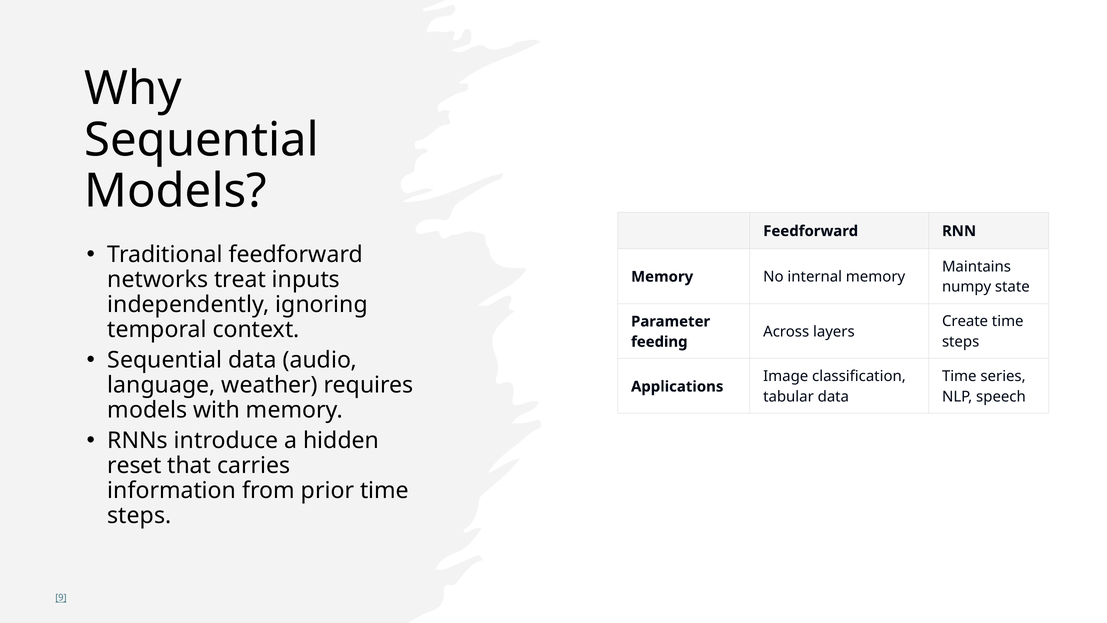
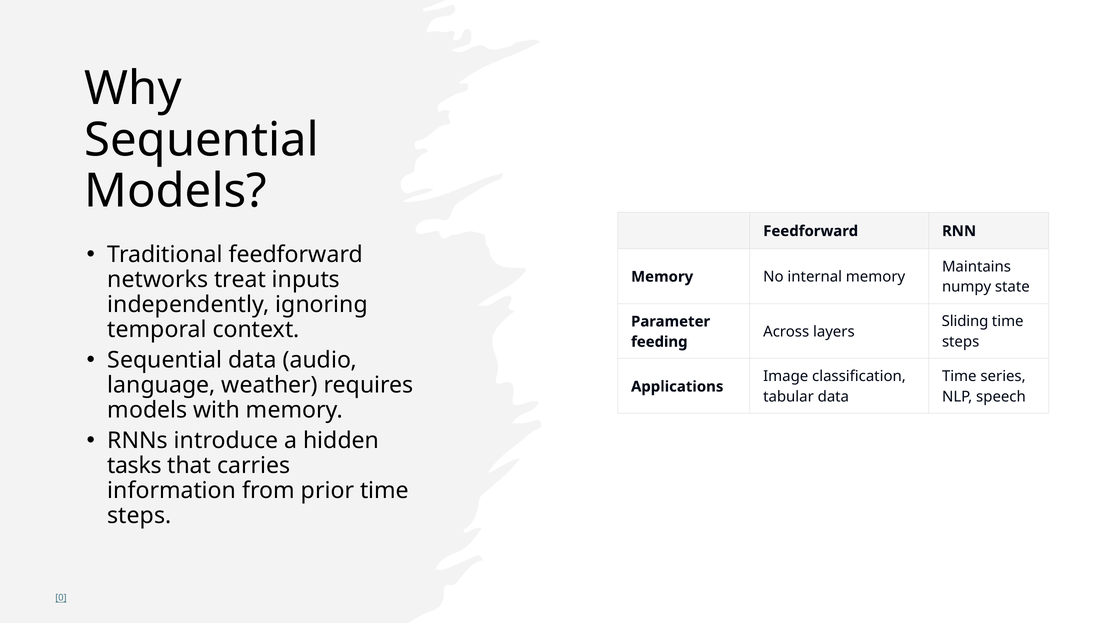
Create: Create -> Sliding (965, 321)
reset: reset -> tasks (134, 465)
9: 9 -> 0 (61, 598)
